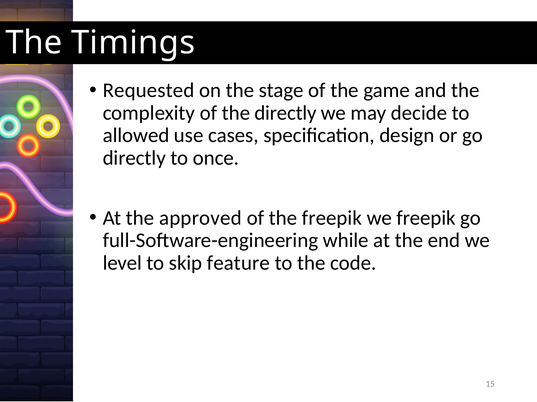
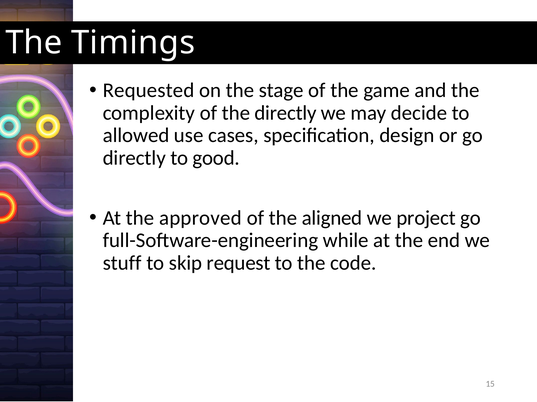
once: once -> good (216, 158)
the freepik: freepik -> aligned (332, 218)
we freepik: freepik -> project (426, 218)
level: level -> stuff (122, 263)
feature: feature -> request (239, 263)
